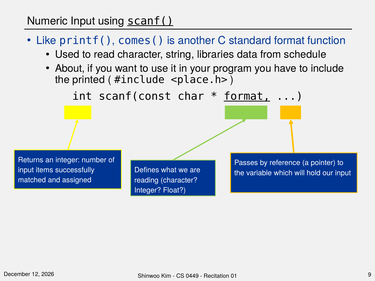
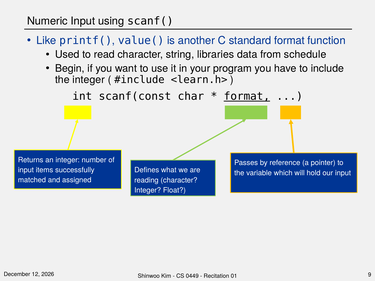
scanf( underline: present -> none (150, 21)
comes(: comes( -> value( (141, 40)
About: About -> Begin (70, 68)
the printed: printed -> integer (89, 80)
<place.h>: <place.h> -> <learn.h> (199, 80)
